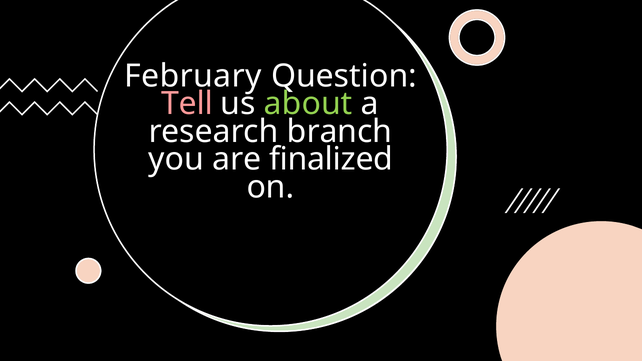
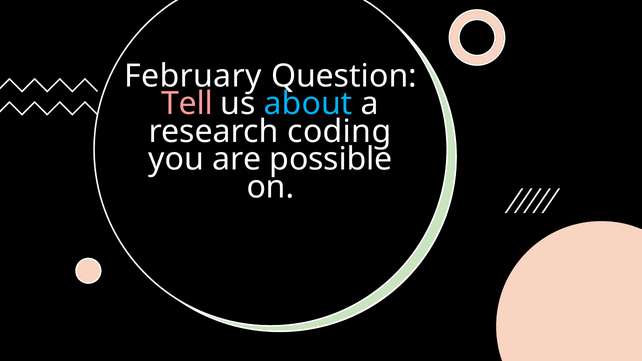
about colour: light green -> light blue (308, 104)
branch: branch -> coding (339, 132)
finalized: finalized -> possible (331, 159)
